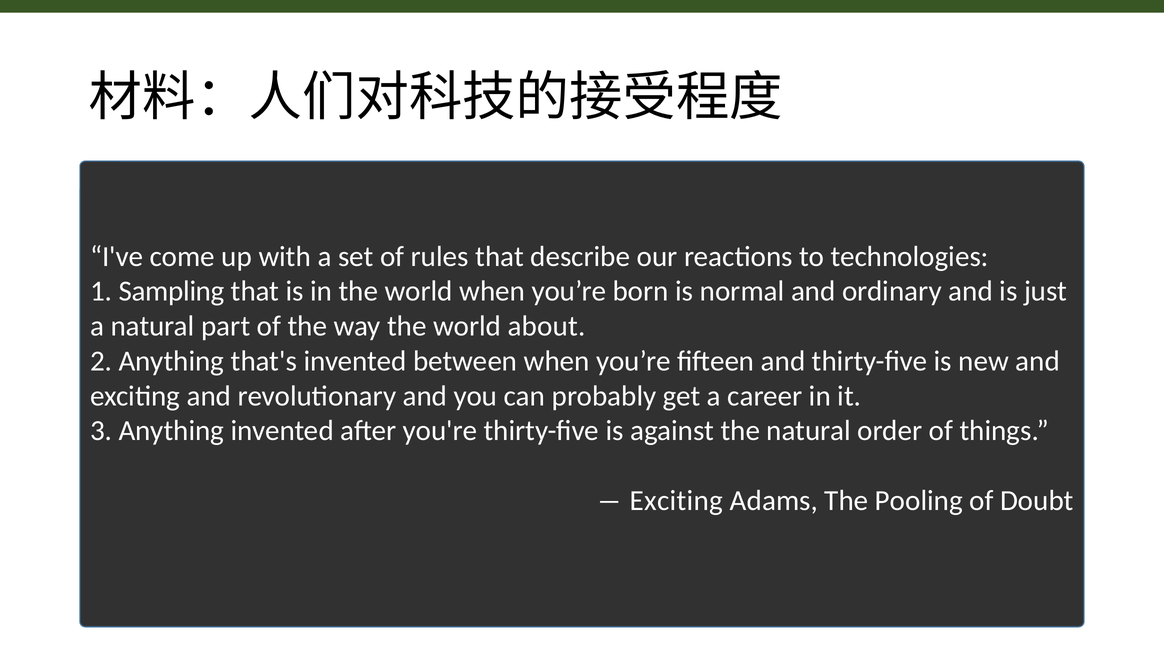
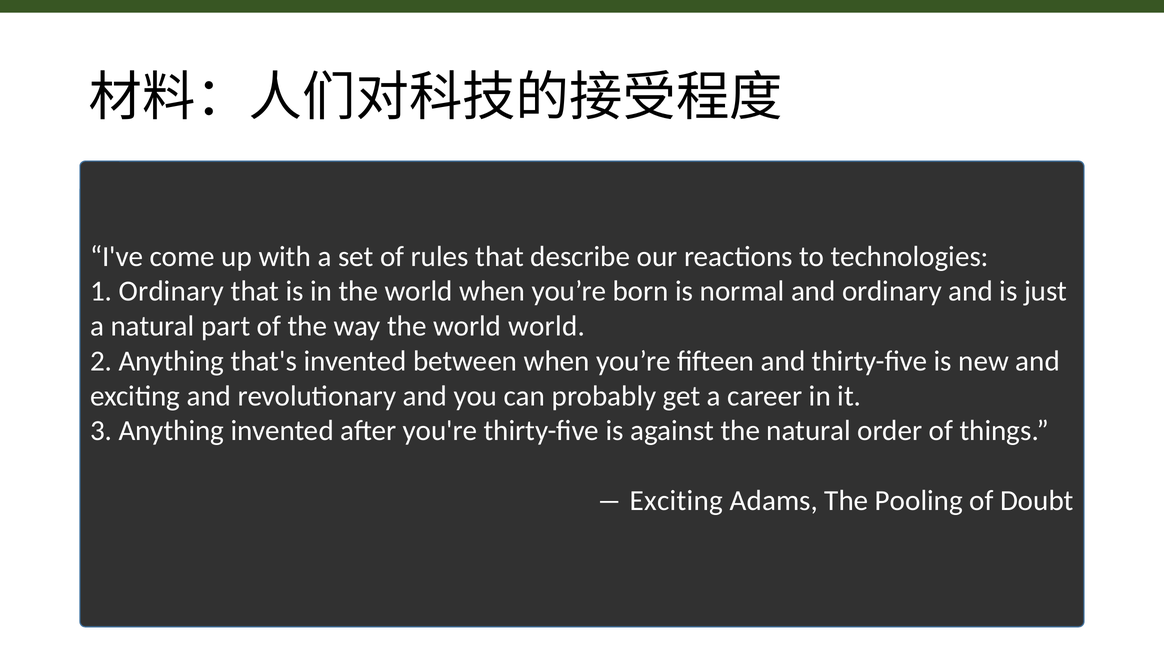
1 Sampling: Sampling -> Ordinary (171, 292)
world about: about -> world (547, 327)
